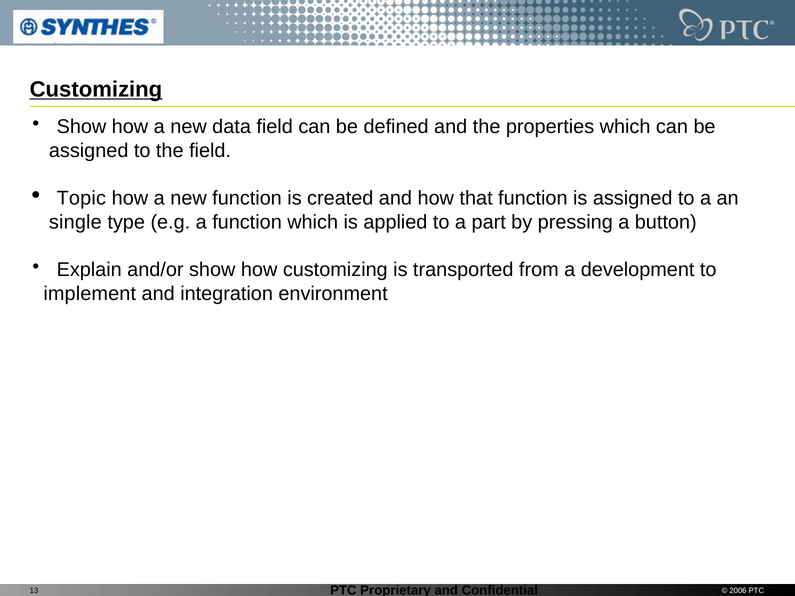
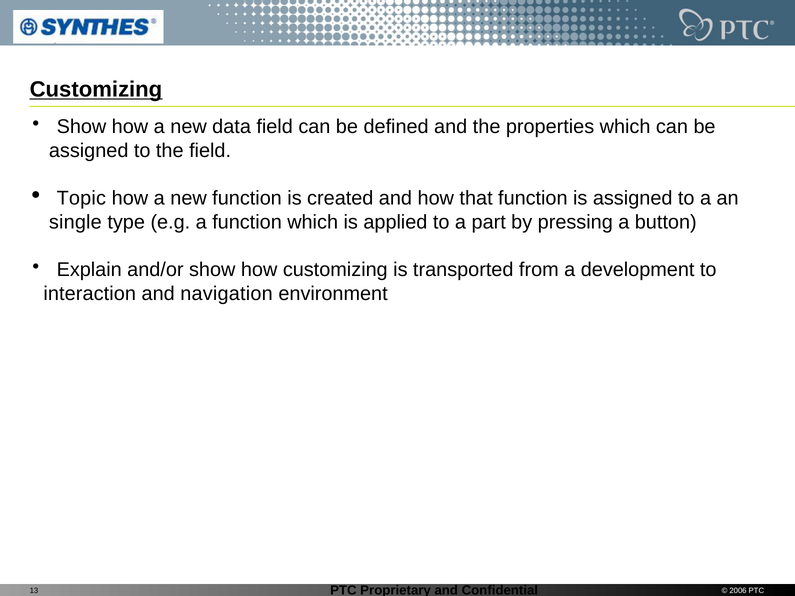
implement: implement -> interaction (90, 294)
integration: integration -> navigation (227, 294)
